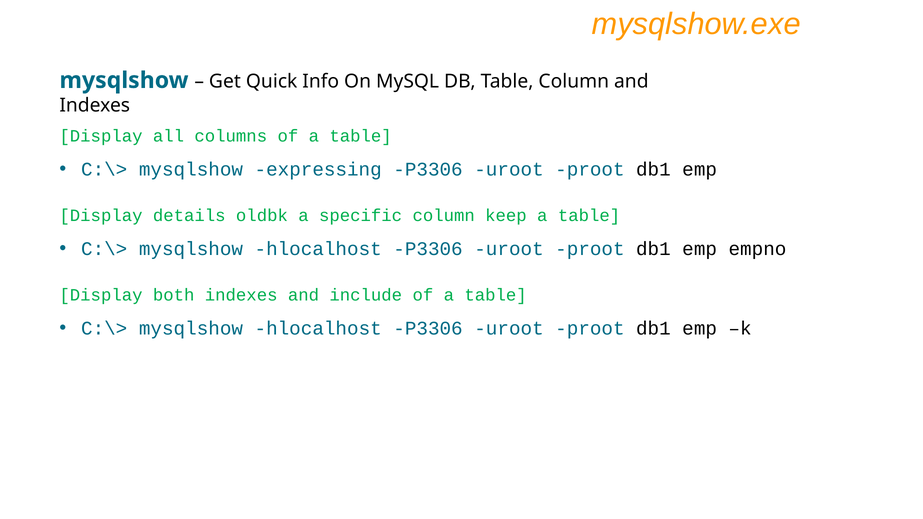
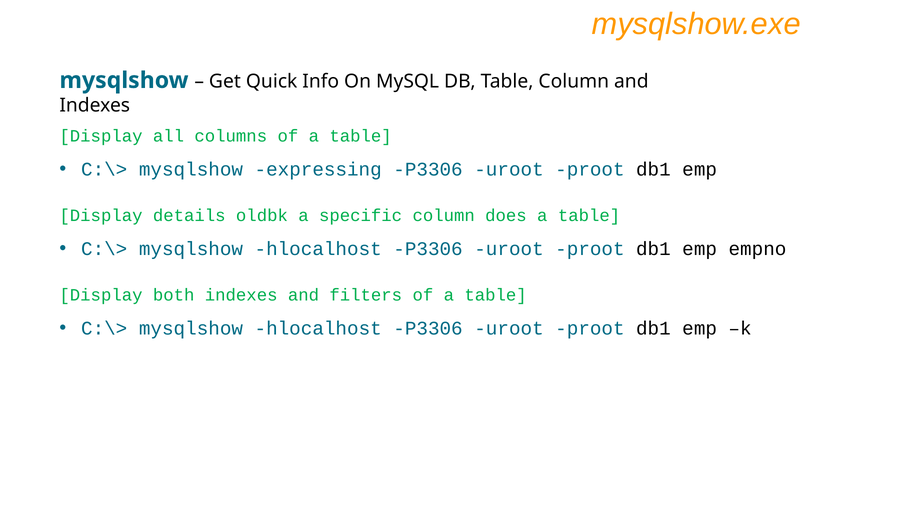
keep: keep -> does (506, 215)
include: include -> filters (366, 295)
